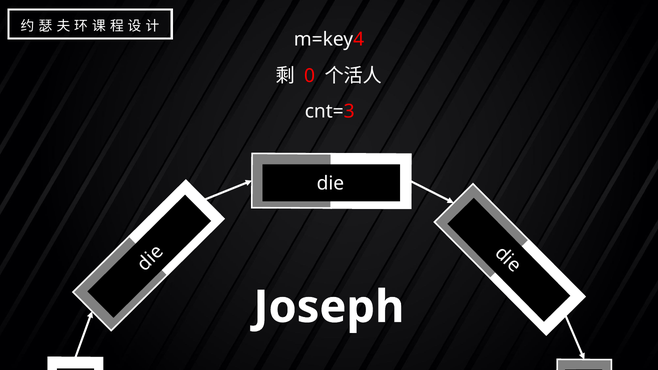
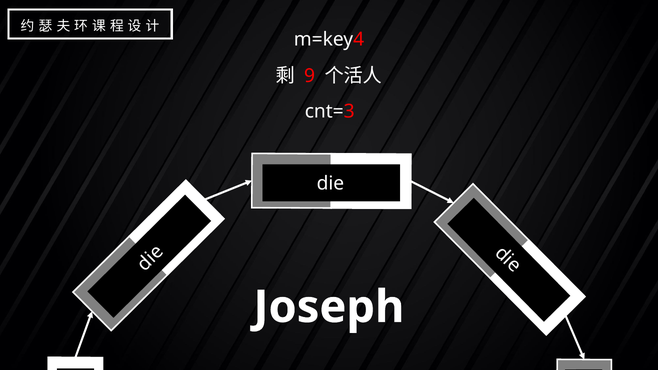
0: 0 -> 9 (310, 76)
